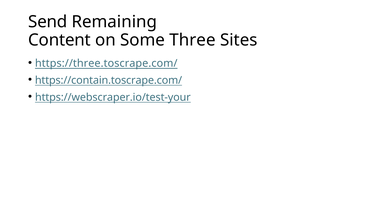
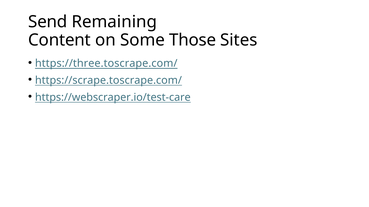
Three: Three -> Those (193, 40)
https://contain.toscrape.com/: https://contain.toscrape.com/ -> https://scrape.toscrape.com/ (108, 81)
https://webscraper.io/test-your: https://webscraper.io/test-your -> https://webscraper.io/test-care (113, 98)
